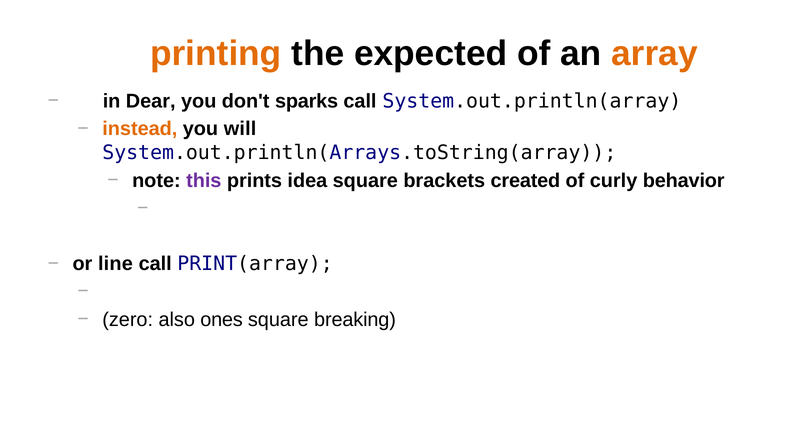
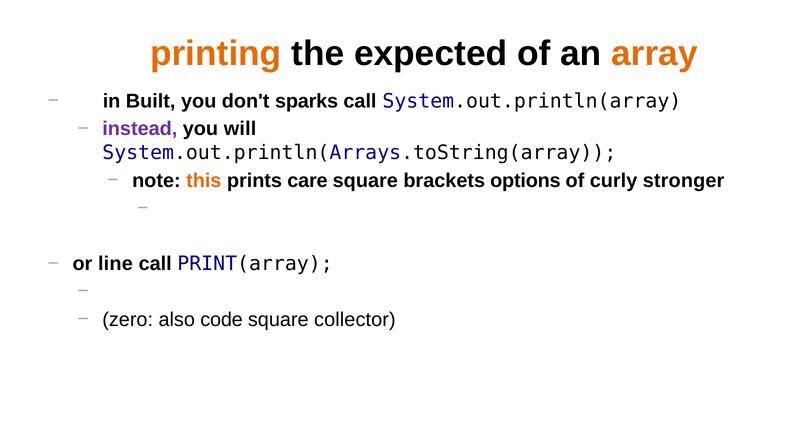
Dear: Dear -> Built (151, 101)
instead colour: orange -> purple (140, 129)
this colour: purple -> orange (204, 181)
idea: idea -> care (307, 181)
created: created -> options (525, 181)
behavior: behavior -> stronger (684, 181)
ones: ones -> code (222, 320)
breaking: breaking -> collector (355, 320)
